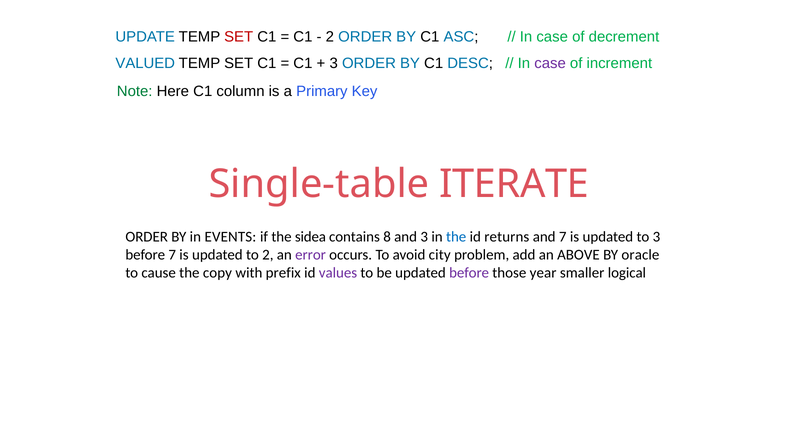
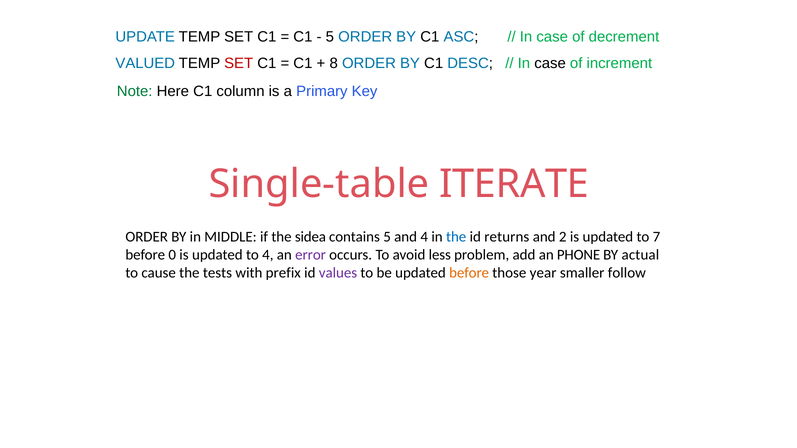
SET colour: red -> black (239, 37)
2: 2 -> 5 (330, 37)
SET colour: black -> red (239, 64)
3: 3 -> 8 (334, 64)
case colour: purple -> black (550, 64)
EVENTS: EVENTS -> MIDDLE (231, 237)
contains 8: 8 -> 5 (387, 237)
and 3: 3 -> 4 (424, 237)
and 7: 7 -> 2 (563, 237)
to 3: 3 -> 7 (657, 237)
before 7: 7 -> 0 (172, 255)
to 2: 2 -> 4 (268, 255)
city: city -> less (440, 255)
ABOVE: ABOVE -> PHONE (579, 255)
oracle: oracle -> actual (640, 255)
copy: copy -> tests (217, 273)
before colour: purple -> orange (469, 273)
logical: logical -> follow (627, 273)
